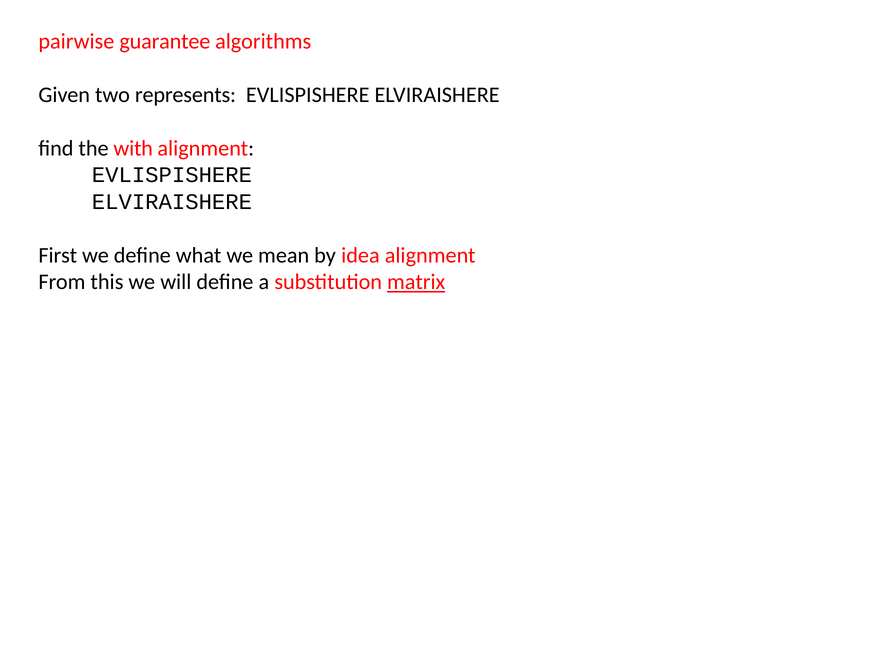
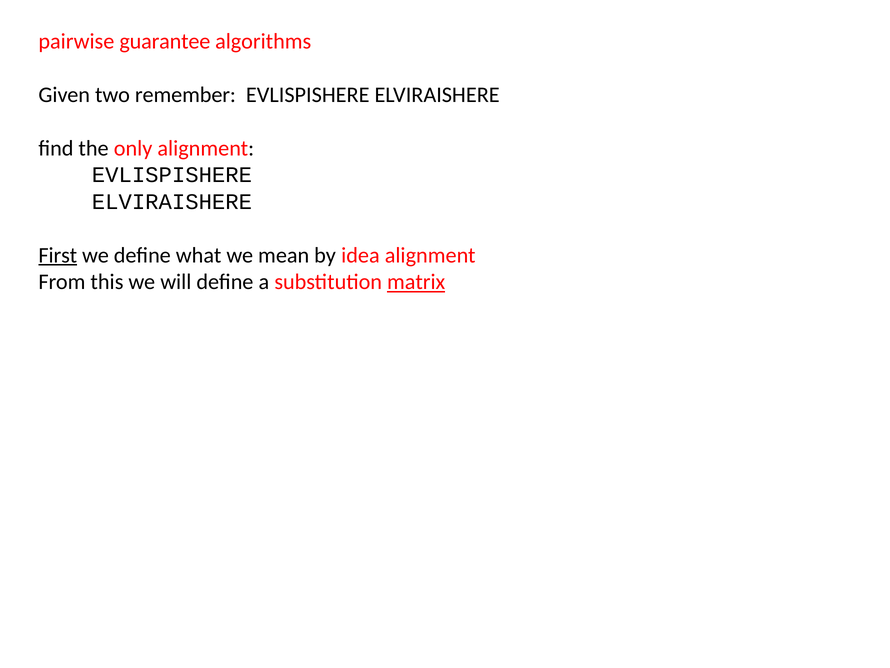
represents: represents -> remember (185, 95)
with: with -> only (133, 148)
First underline: none -> present (58, 255)
